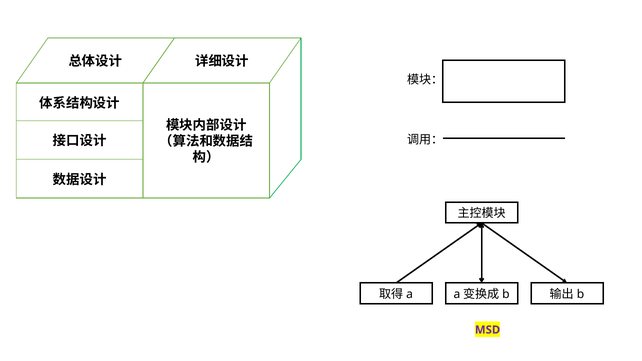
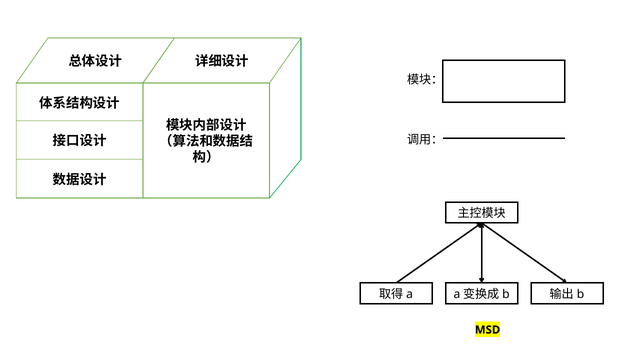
MSD colour: purple -> black (488, 330)
